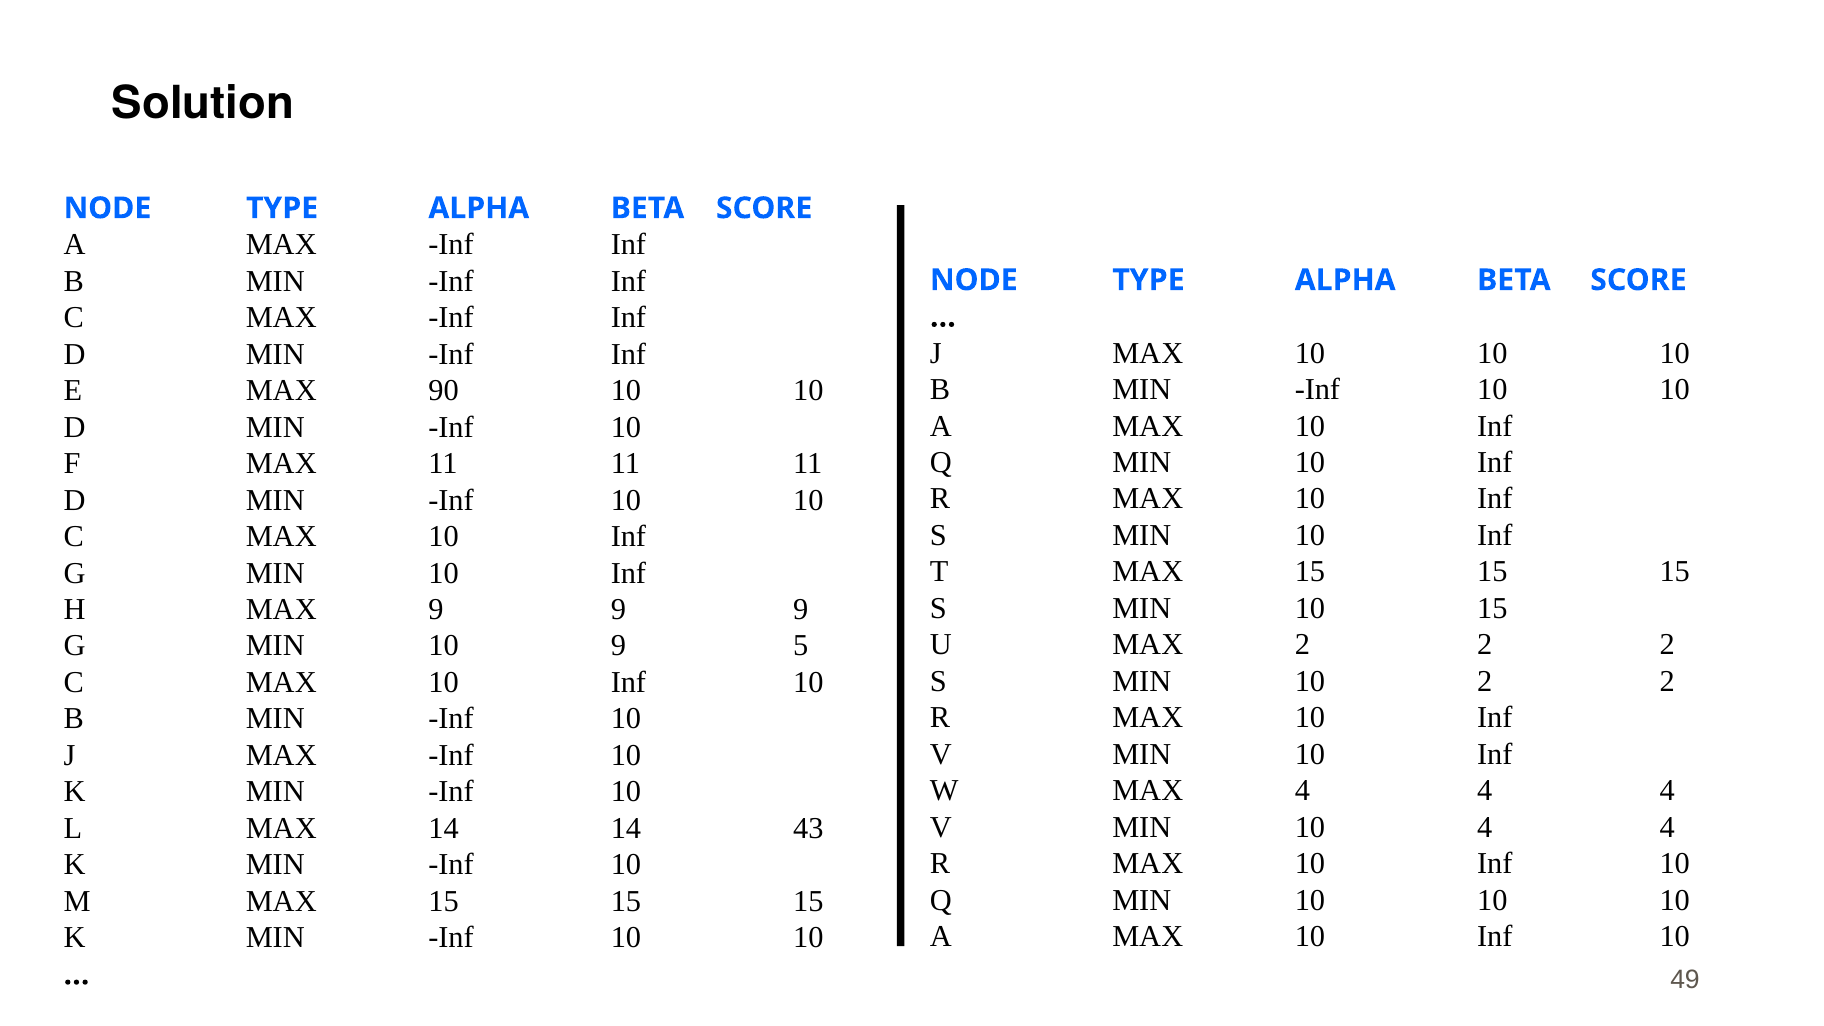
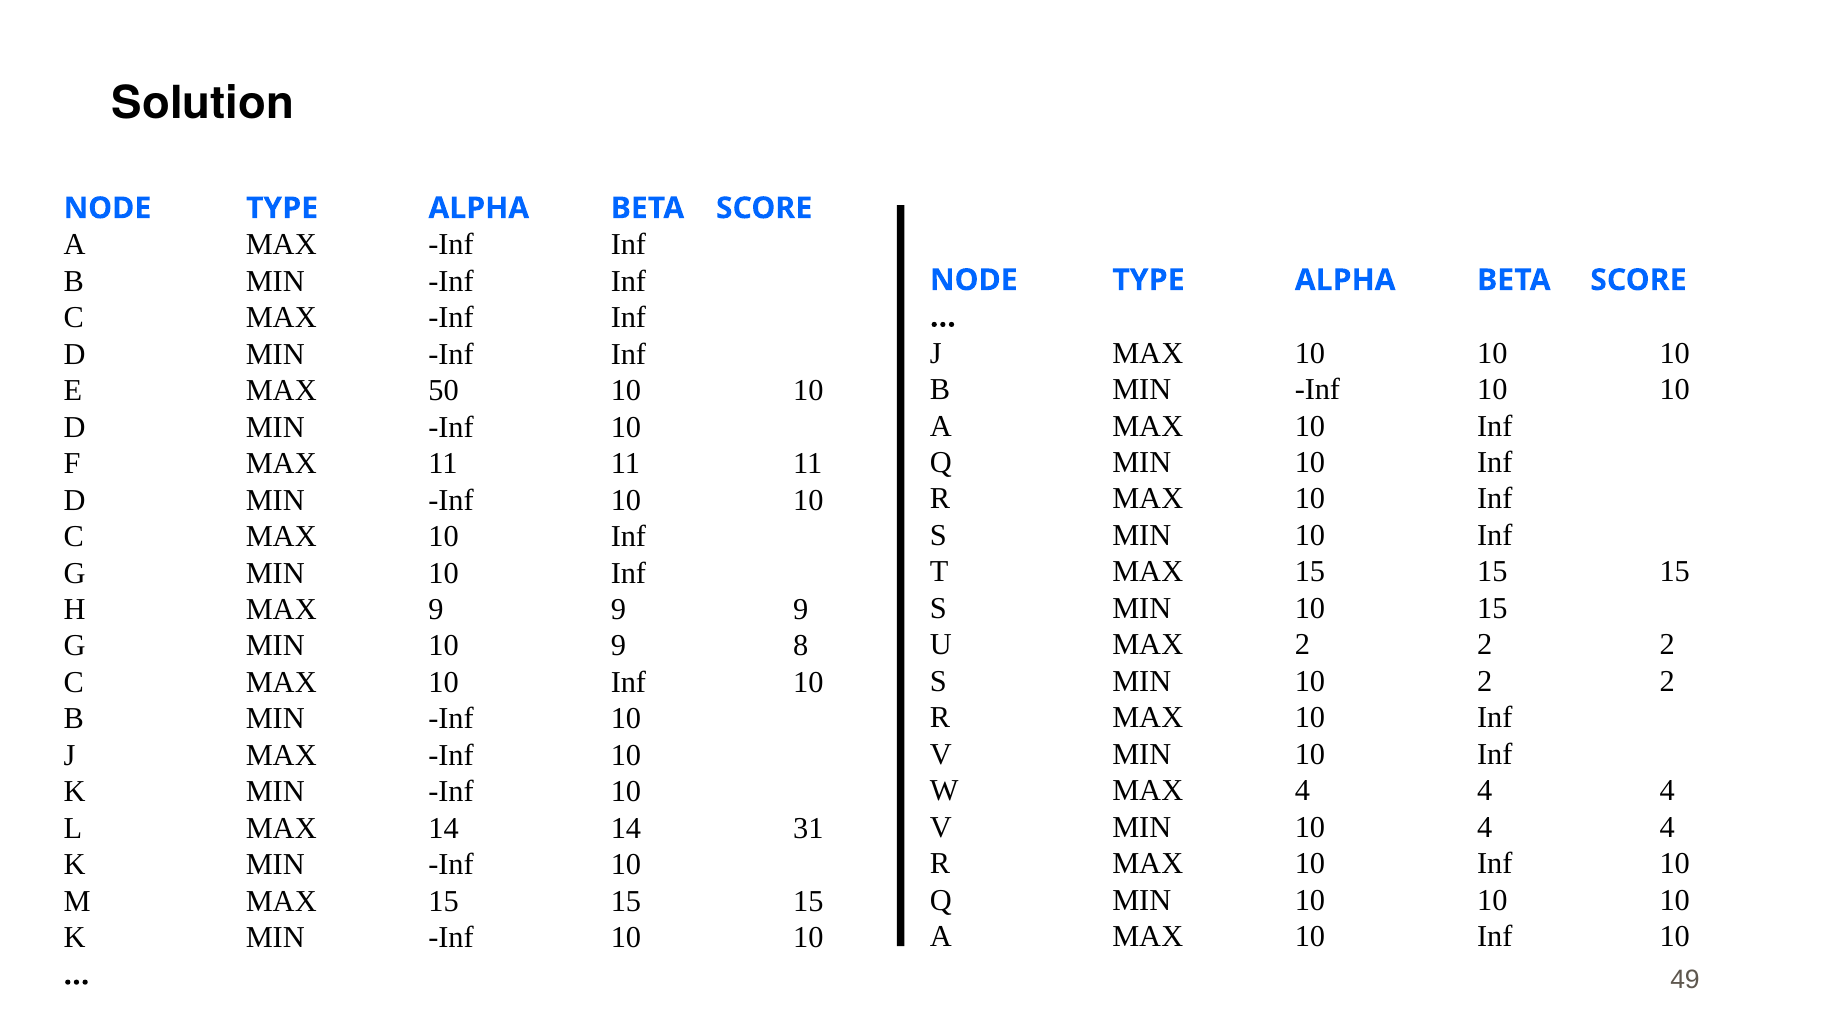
90: 90 -> 50 (444, 391)
5: 5 -> 8 (801, 646)
43: 43 -> 31 (808, 828)
